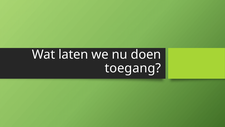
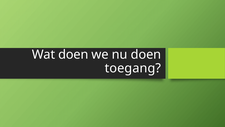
Wat laten: laten -> doen (73, 54)
